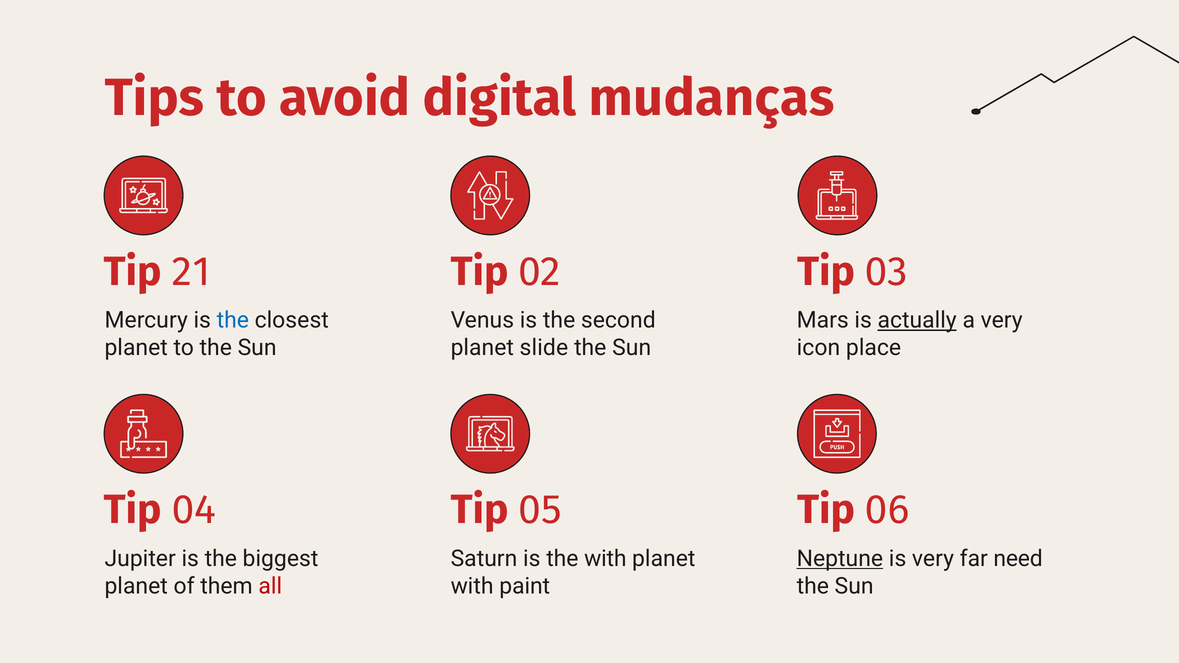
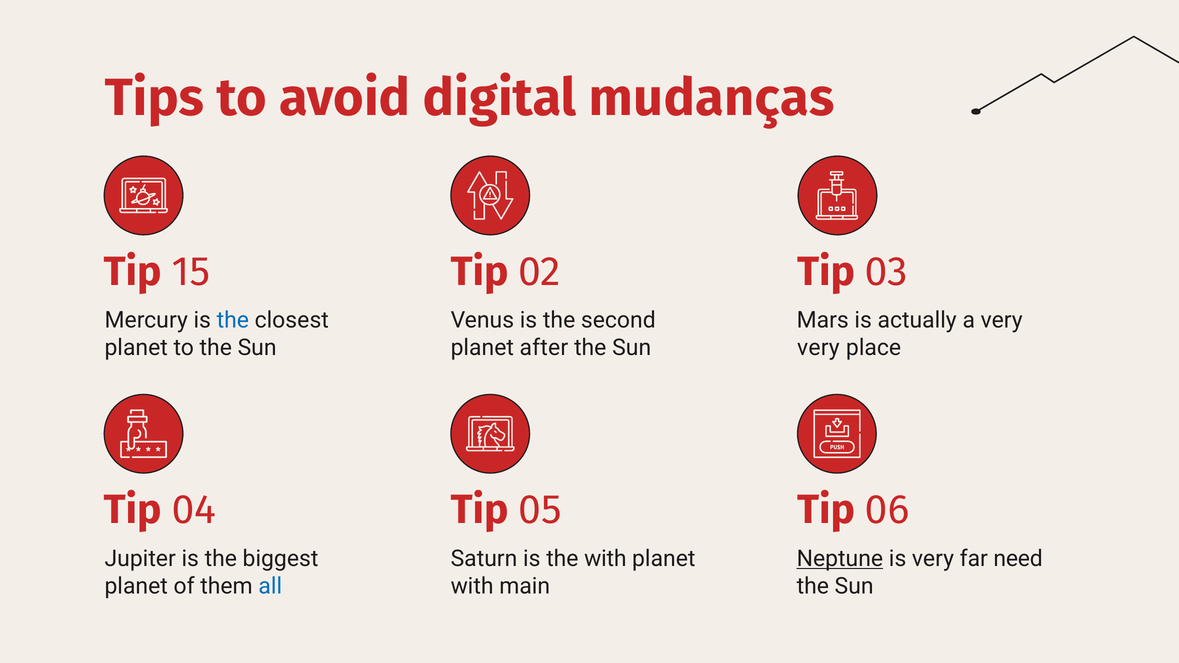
21: 21 -> 15 (191, 272)
actually underline: present -> none (917, 320)
slide: slide -> after (544, 348)
icon: icon -> very (818, 348)
all colour: red -> blue (270, 586)
paint: paint -> main (525, 586)
